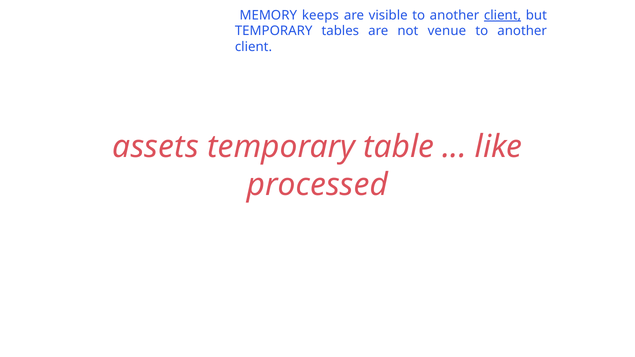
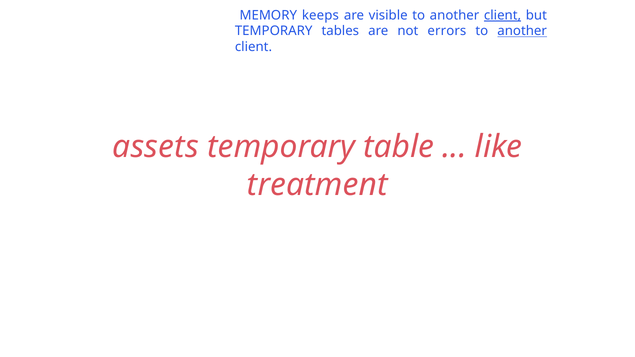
venue: venue -> errors (447, 31)
another underline: none -> present (522, 31)
processed: processed -> treatment (317, 185)
